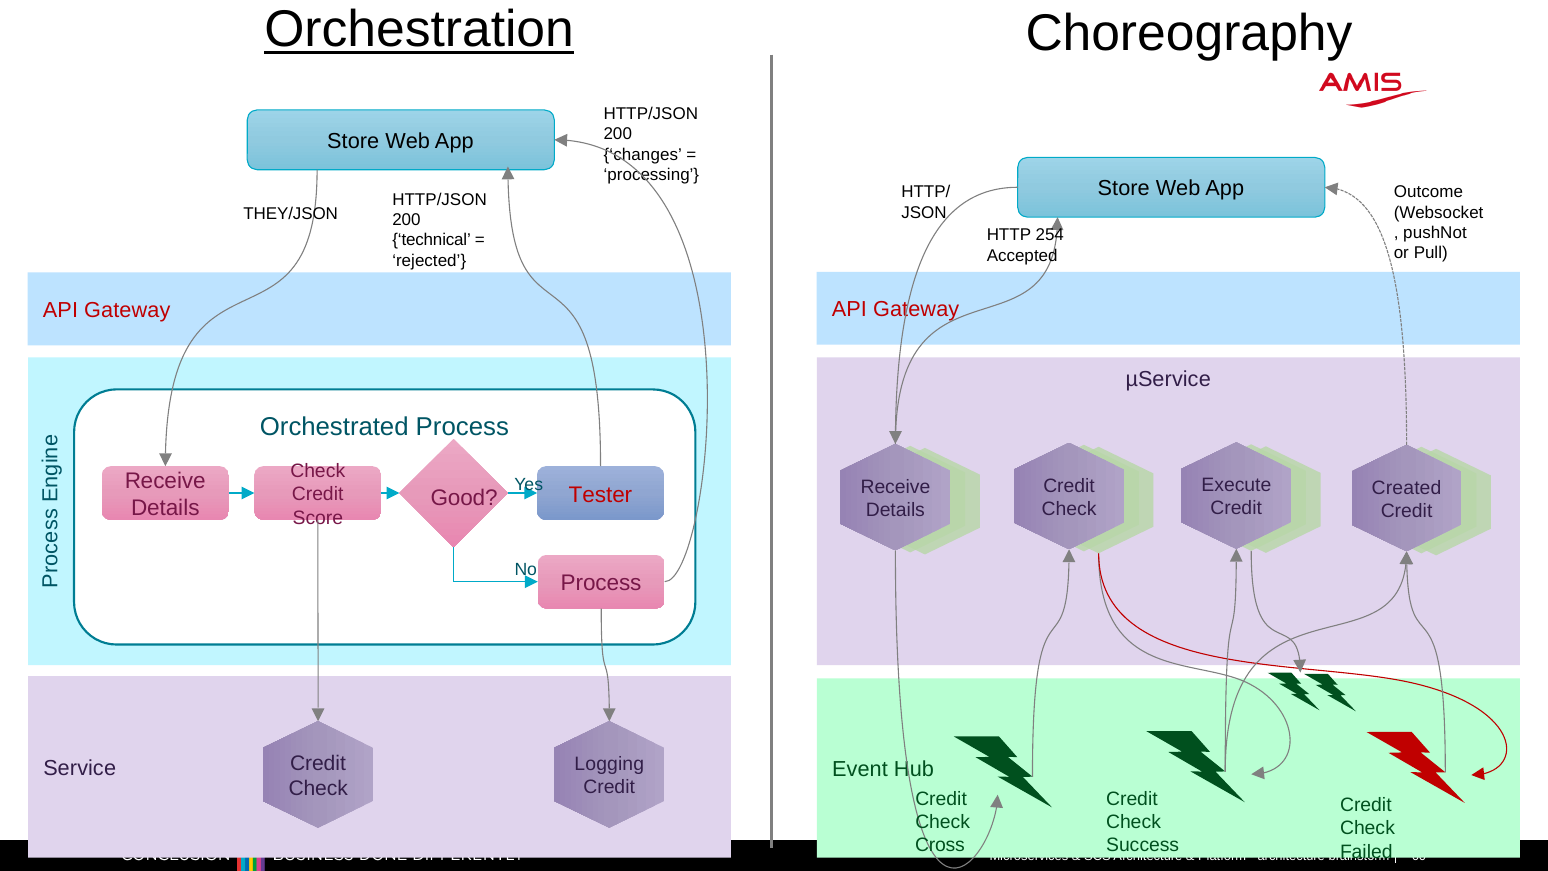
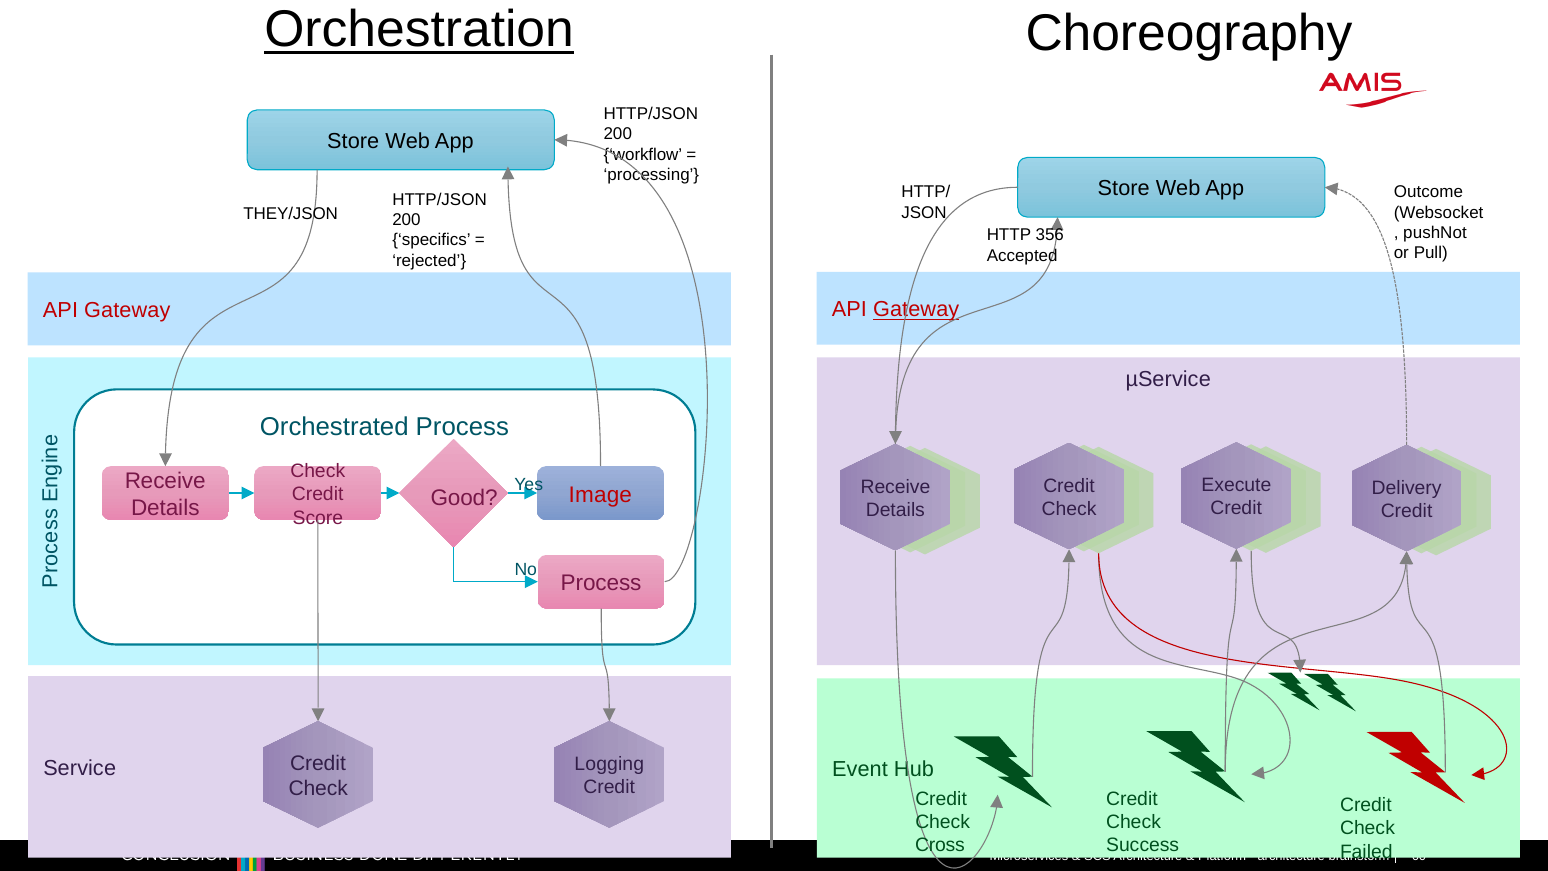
changes: changes -> workflow (643, 155)
254: 254 -> 356 (1050, 235)
technical: technical -> specifics (432, 240)
Gateway underline: none -> present (916, 310)
Created: Created -> Delivery (1407, 488)
Tester: Tester -> Image (600, 494)
